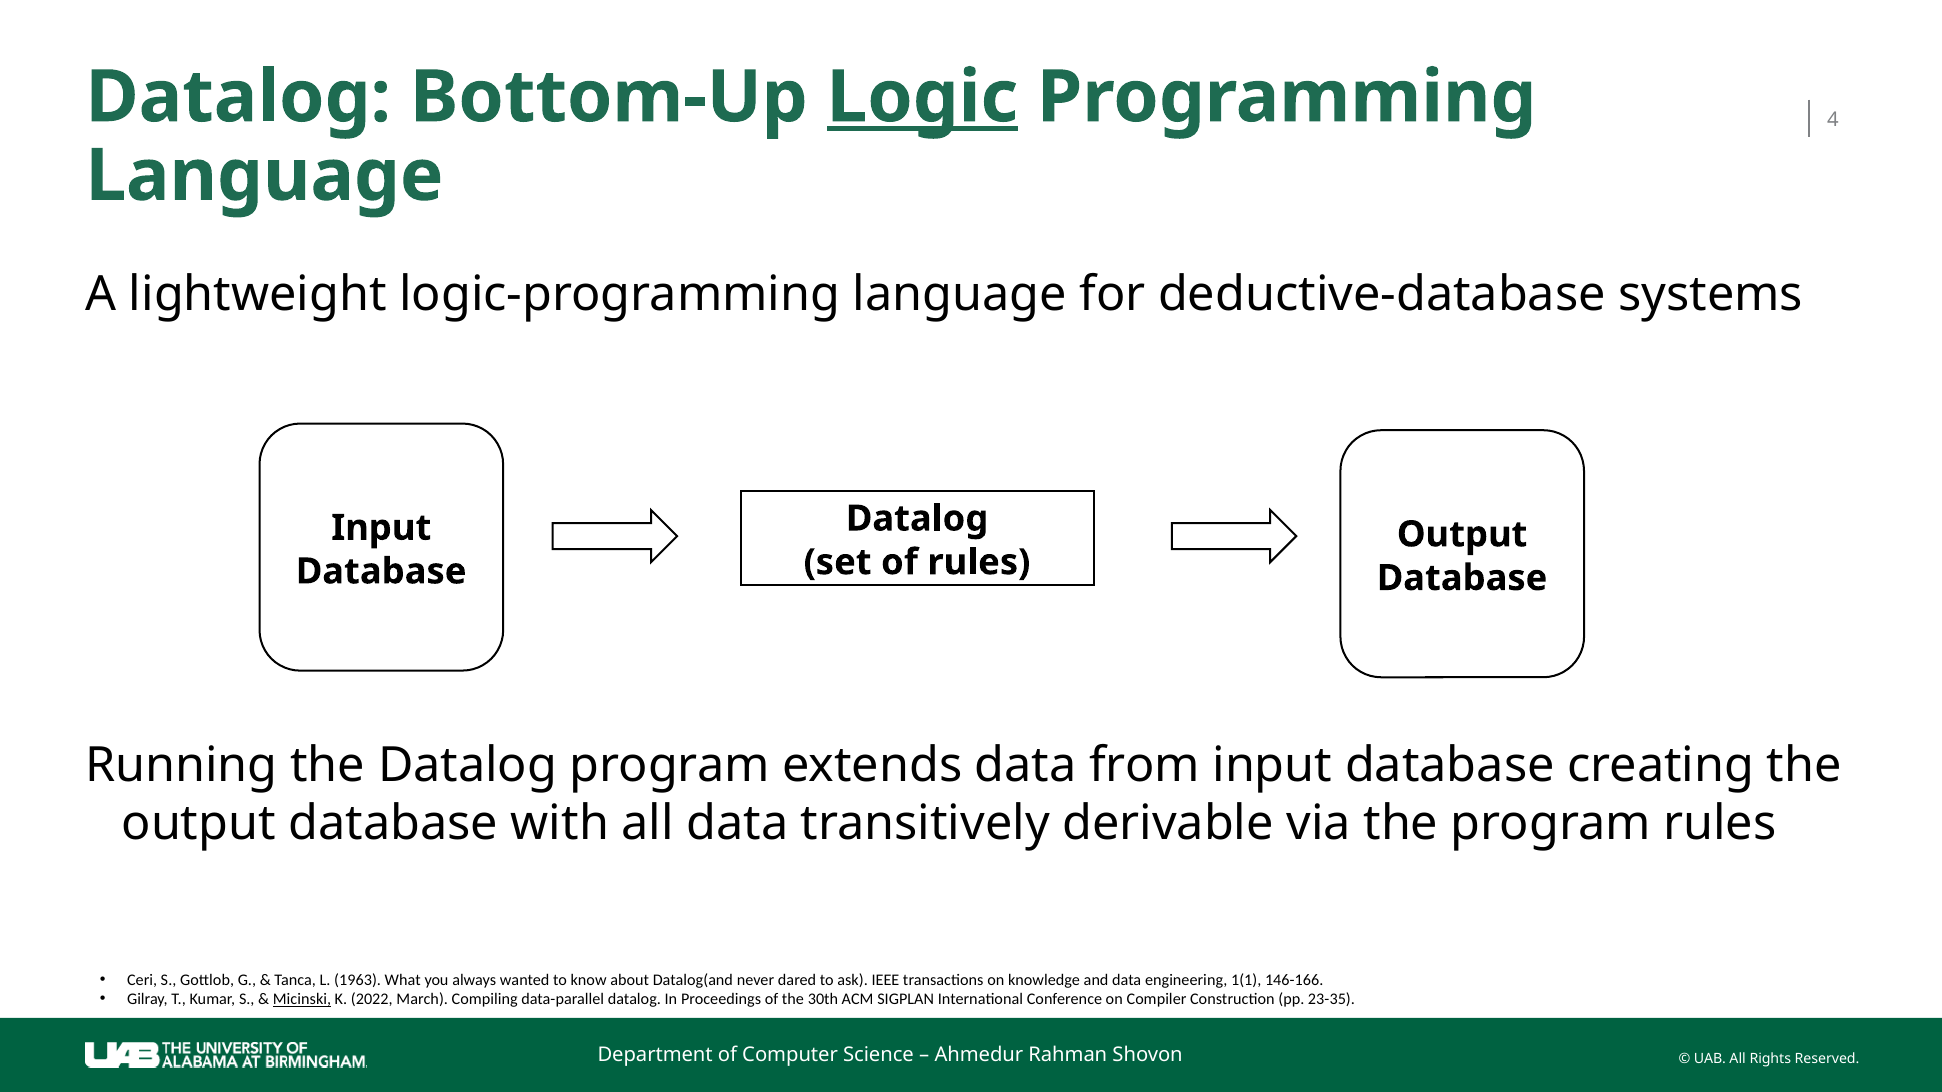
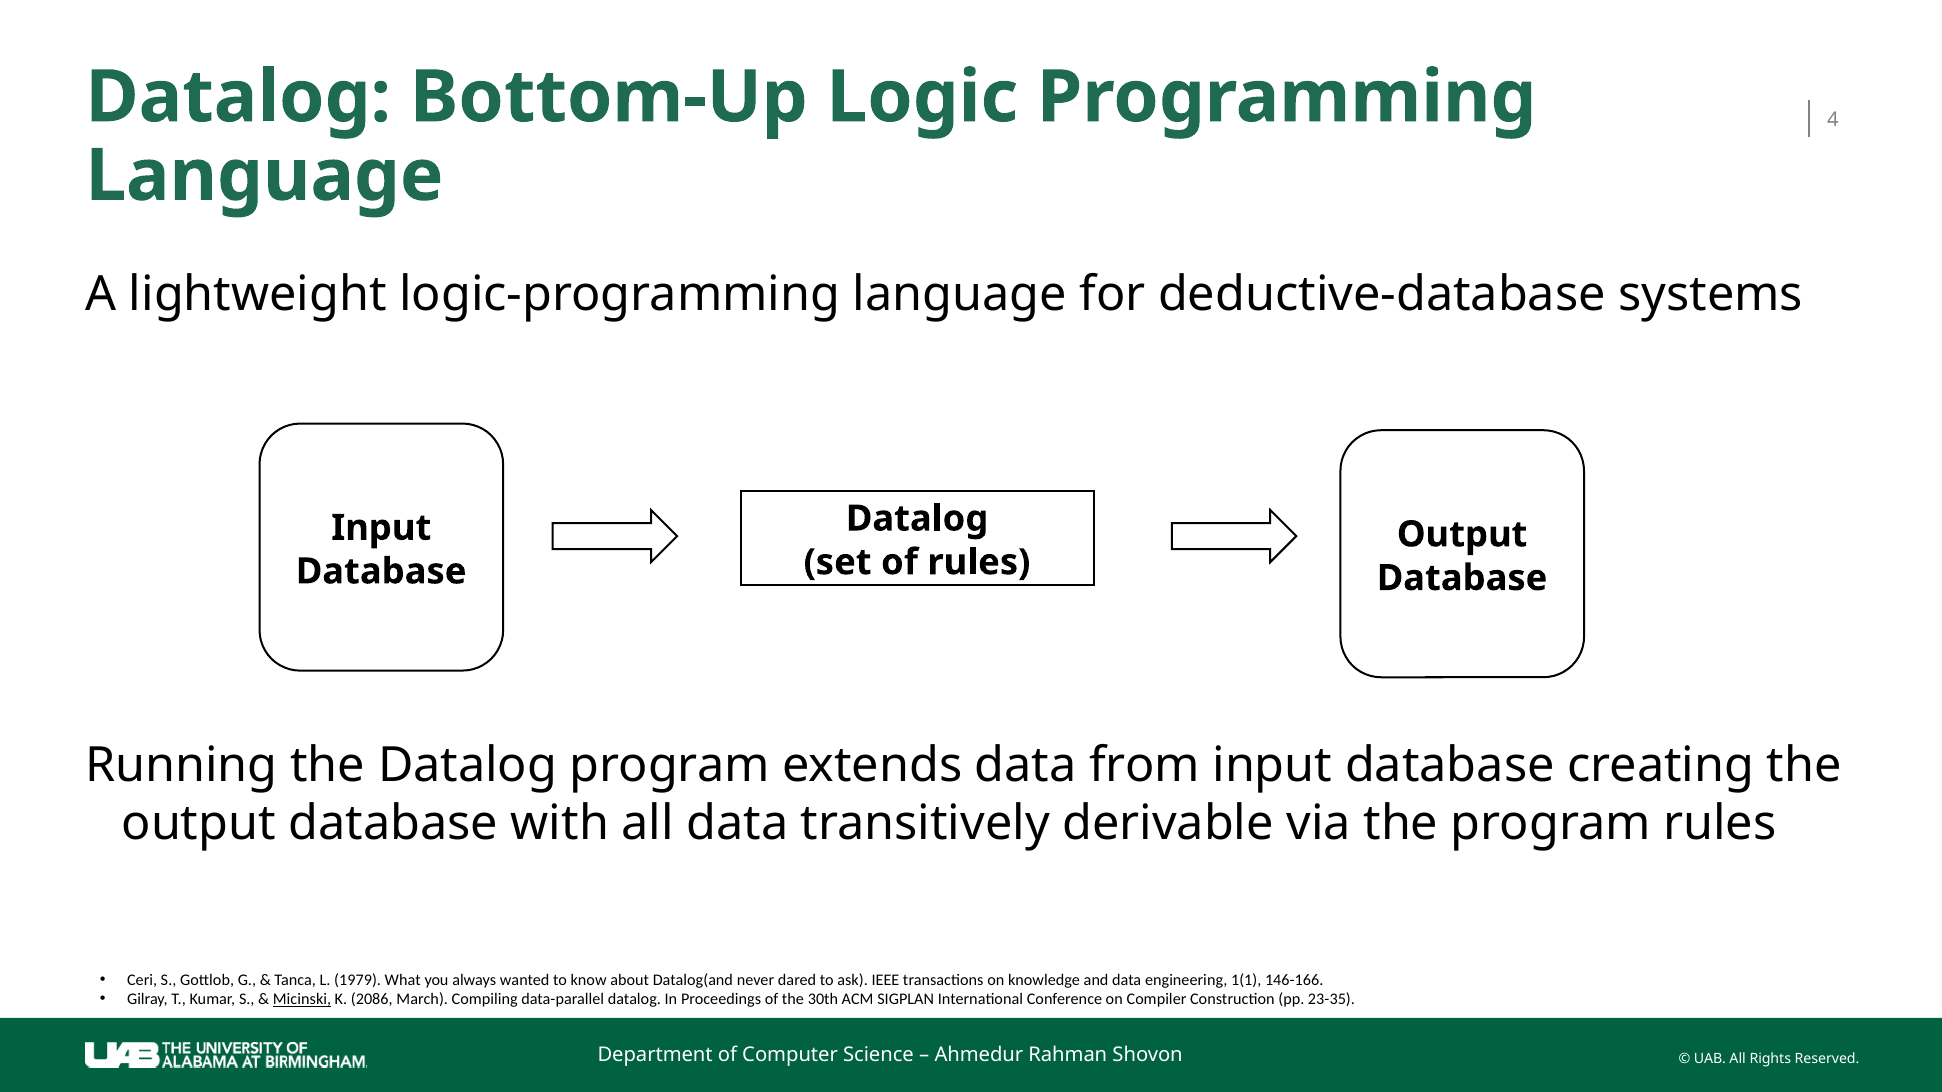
Logic underline: present -> none (922, 97)
1963: 1963 -> 1979 (358, 980)
2022: 2022 -> 2086 (372, 1000)
